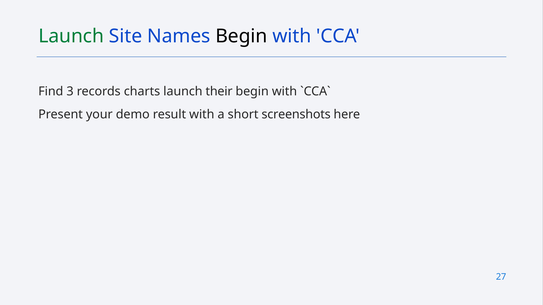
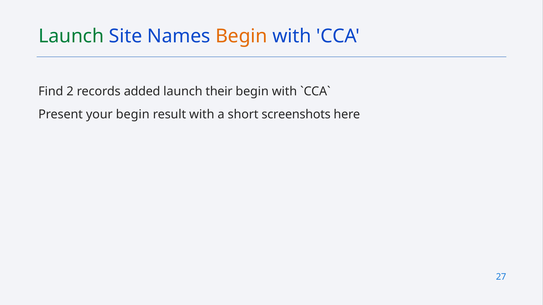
Begin colour: black -> orange (241, 36)
3: 3 -> 2 (70, 92)
charts: charts -> added (142, 92)
your demo: demo -> begin (133, 114)
